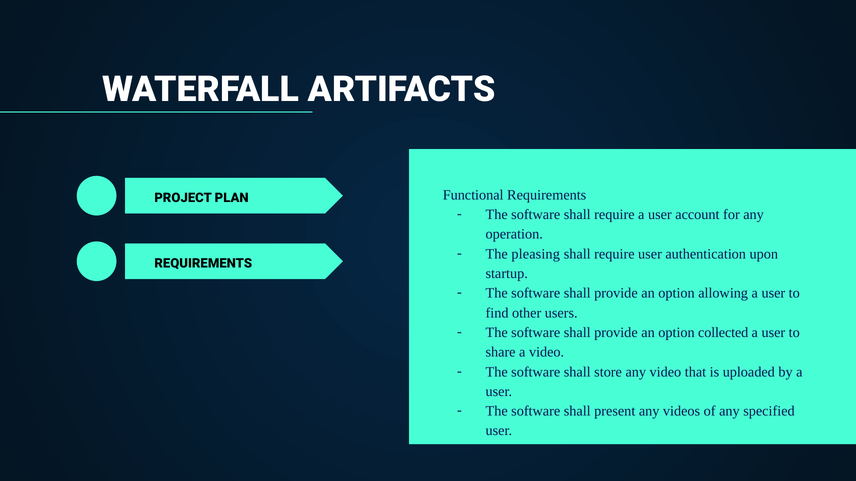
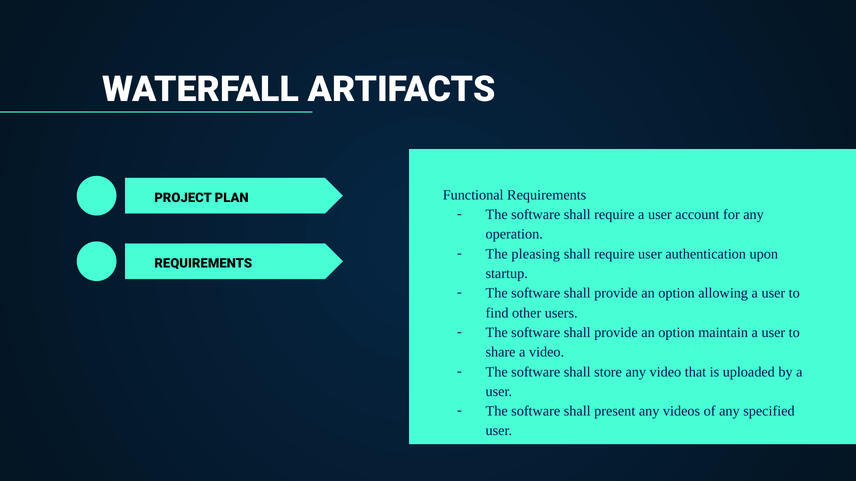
collected: collected -> maintain (723, 333)
